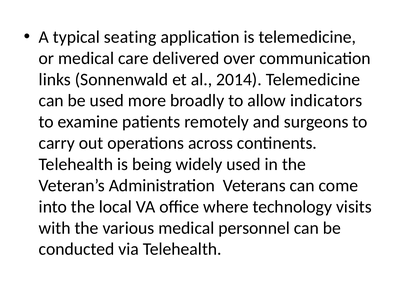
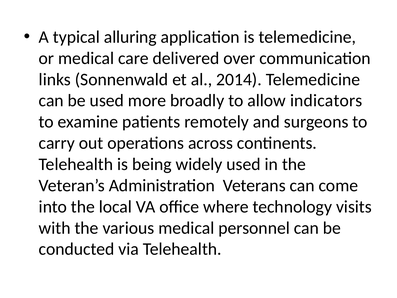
seating: seating -> alluring (130, 37)
